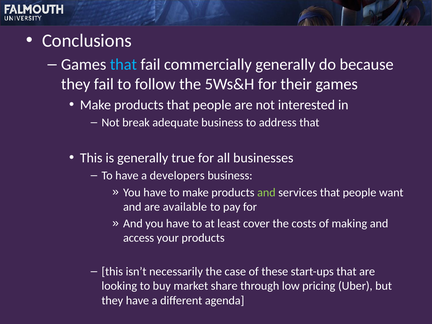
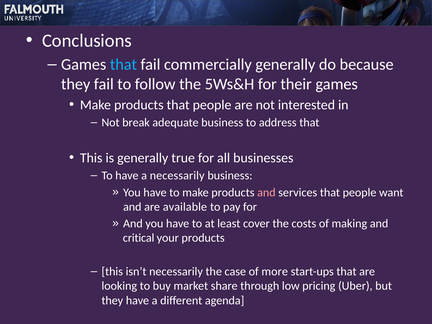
a developers: developers -> necessarily (177, 176)
and colour: light green -> pink (266, 192)
access: access -> critical (139, 238)
these: these -> more (275, 272)
